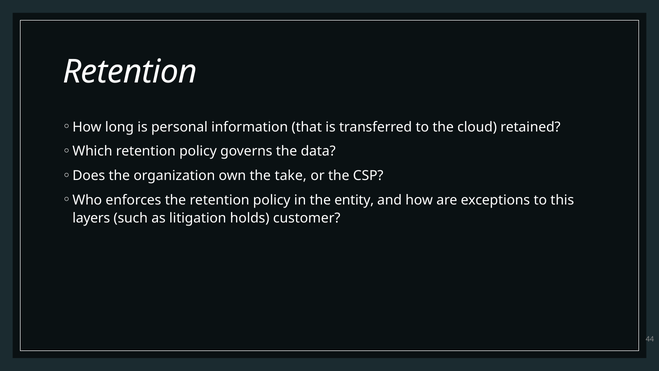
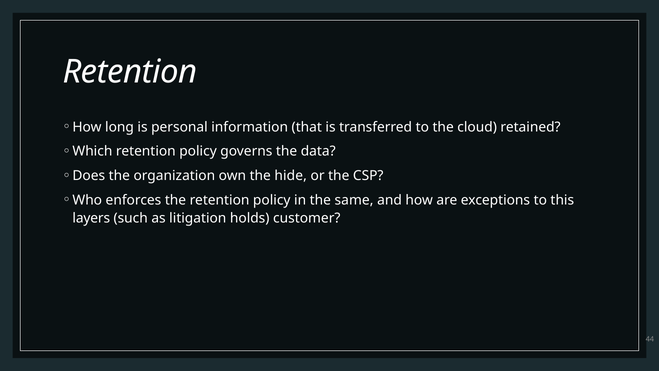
take: take -> hide (291, 176)
entity: entity -> same (354, 200)
